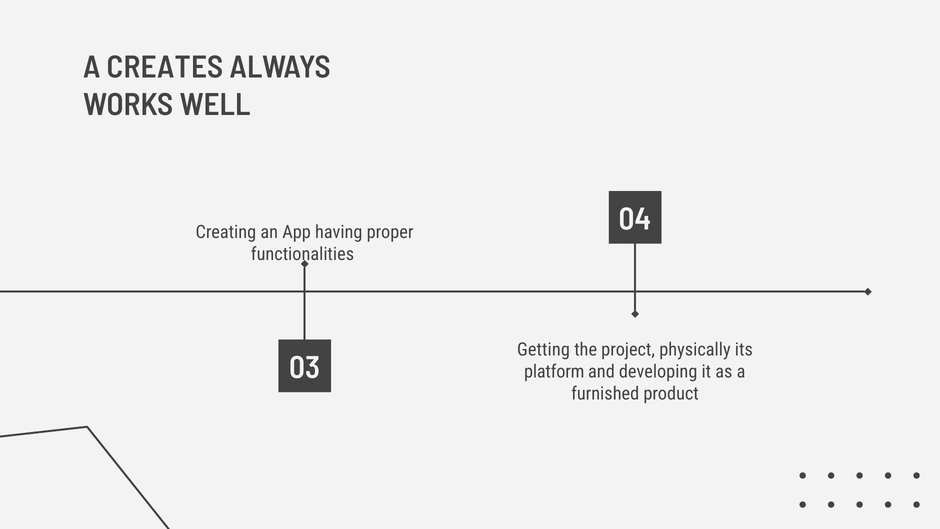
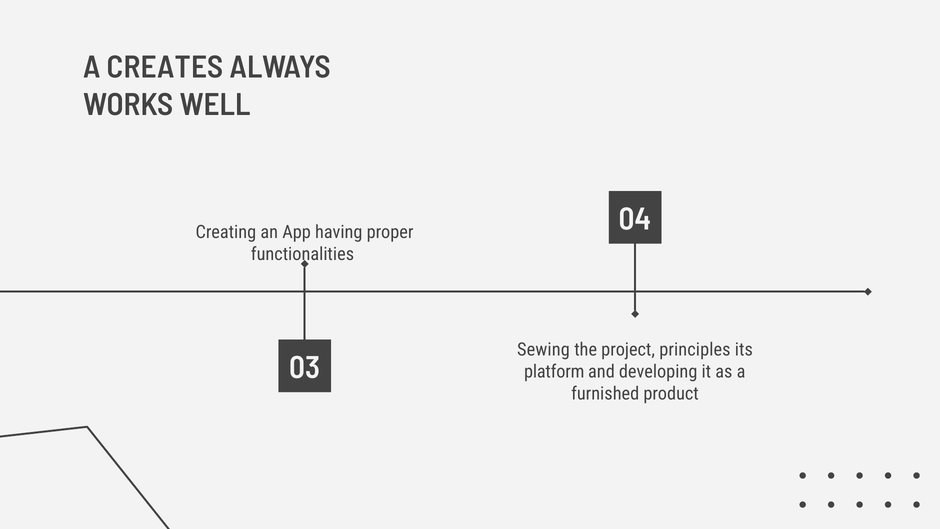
Getting: Getting -> Sewing (543, 350)
physically: physically -> principles (695, 350)
